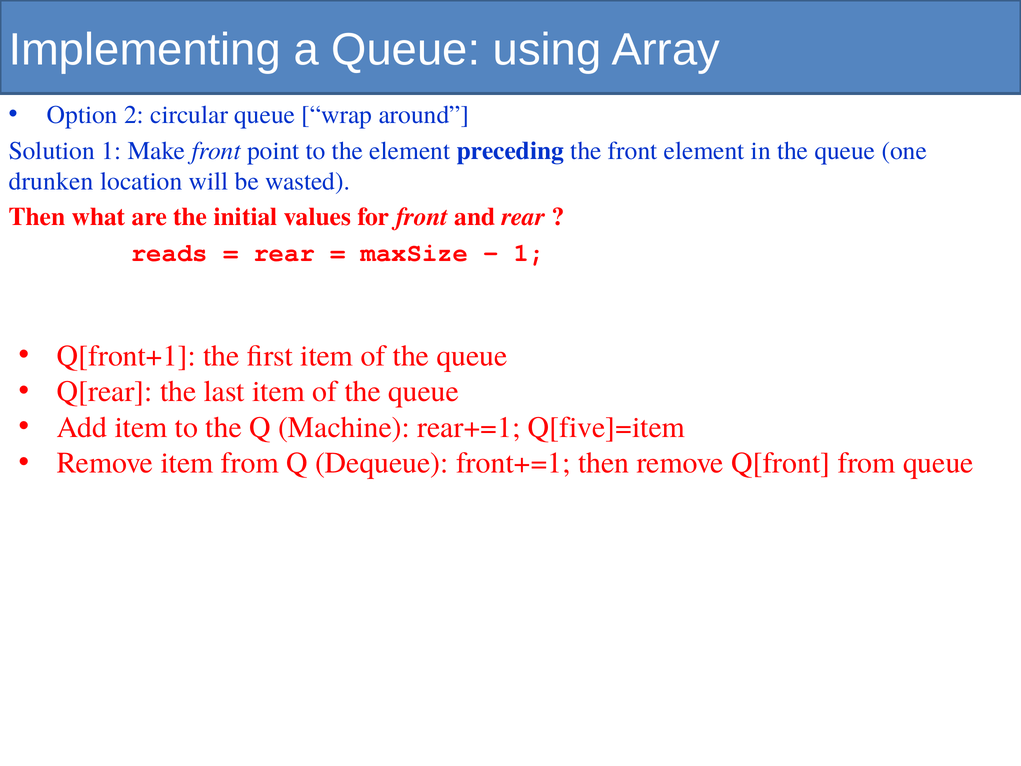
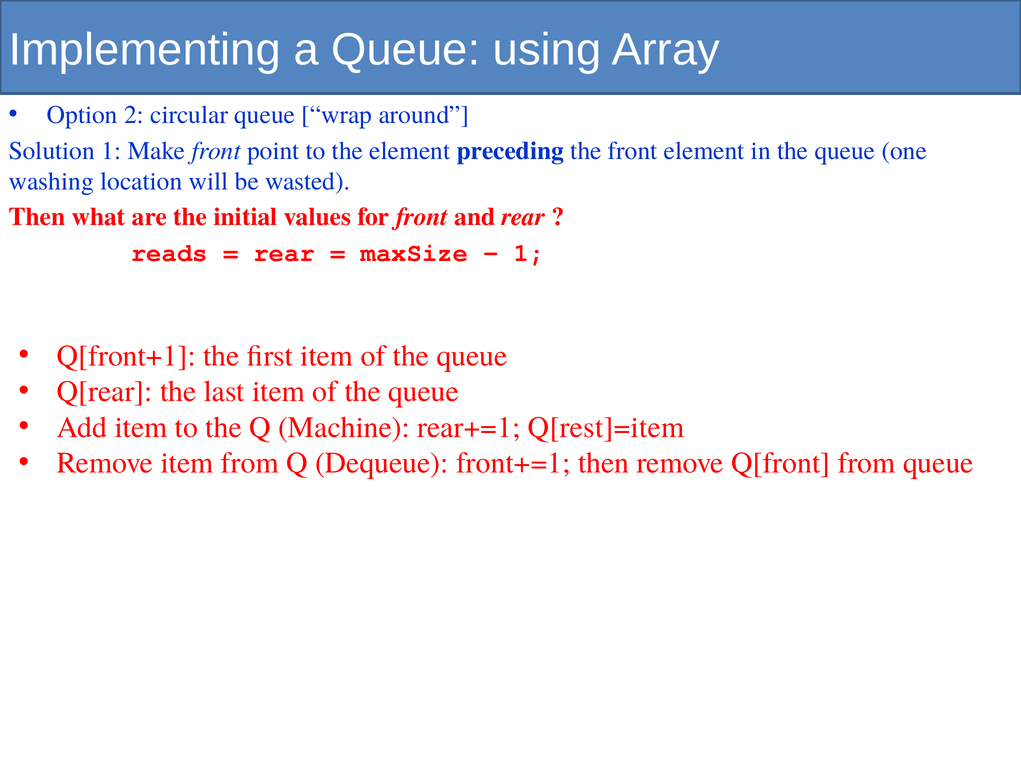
drunken: drunken -> washing (51, 181)
Q[five]=item: Q[five]=item -> Q[rest]=item (606, 427)
